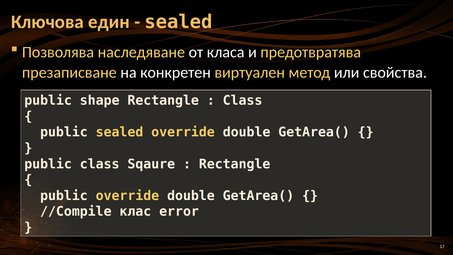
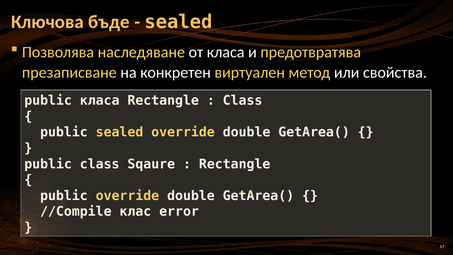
един: един -> бъде (109, 22)
public shape: shape -> класа (100, 100)
